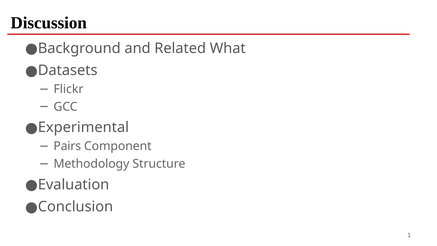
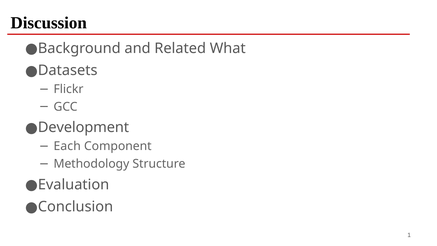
Experimental: Experimental -> Development (83, 127)
Pairs: Pairs -> Each (67, 146)
